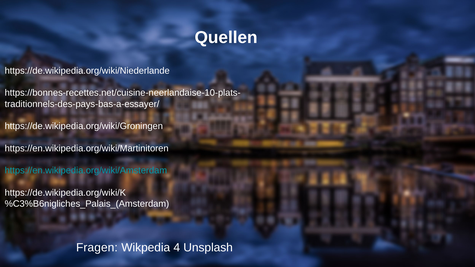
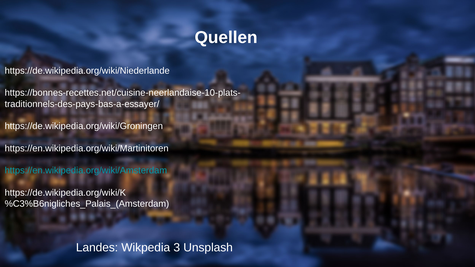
Fragen: Fragen -> Landes (97, 248)
4: 4 -> 3 (177, 248)
